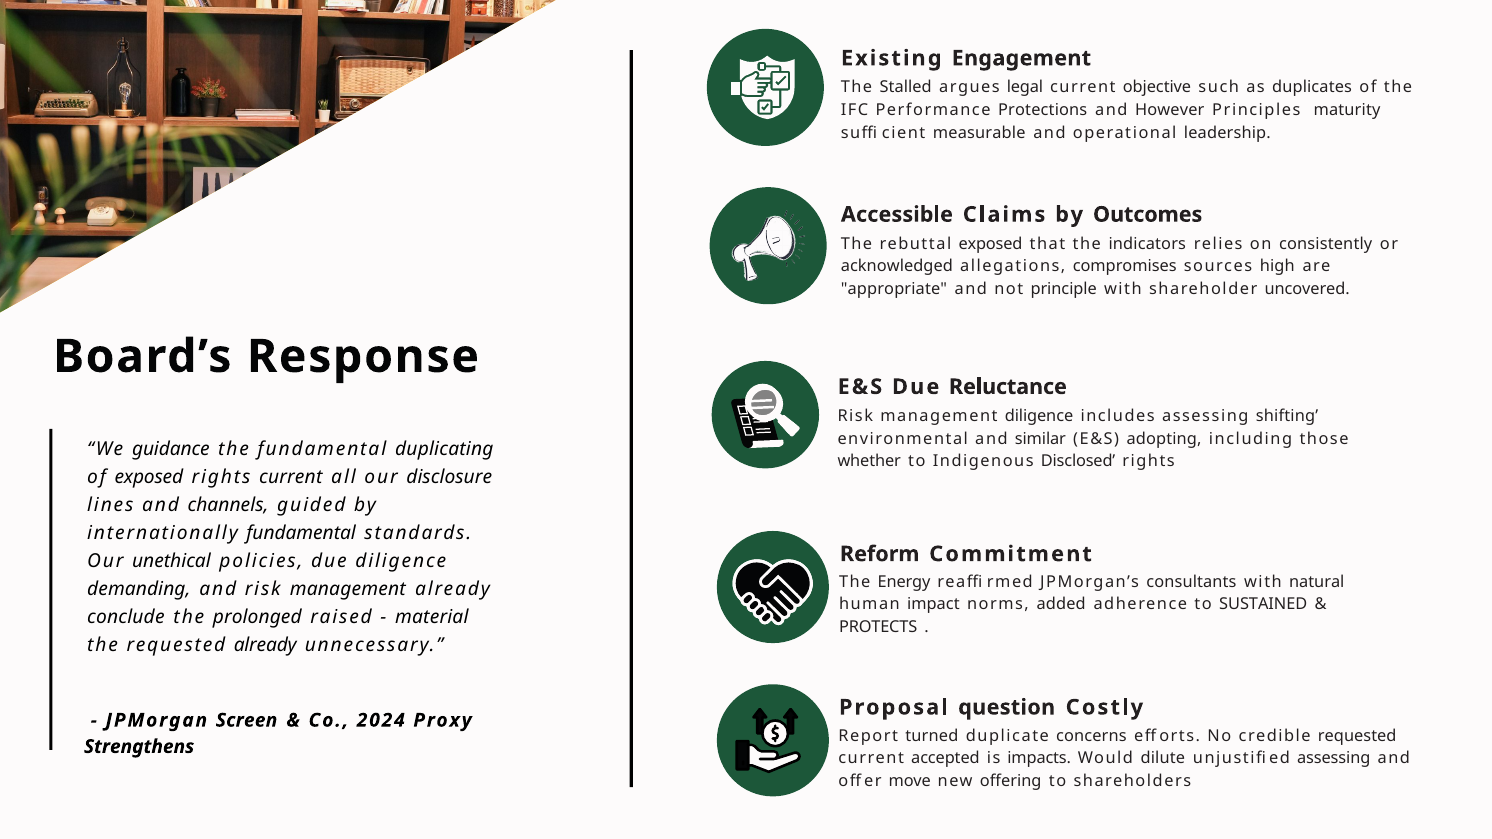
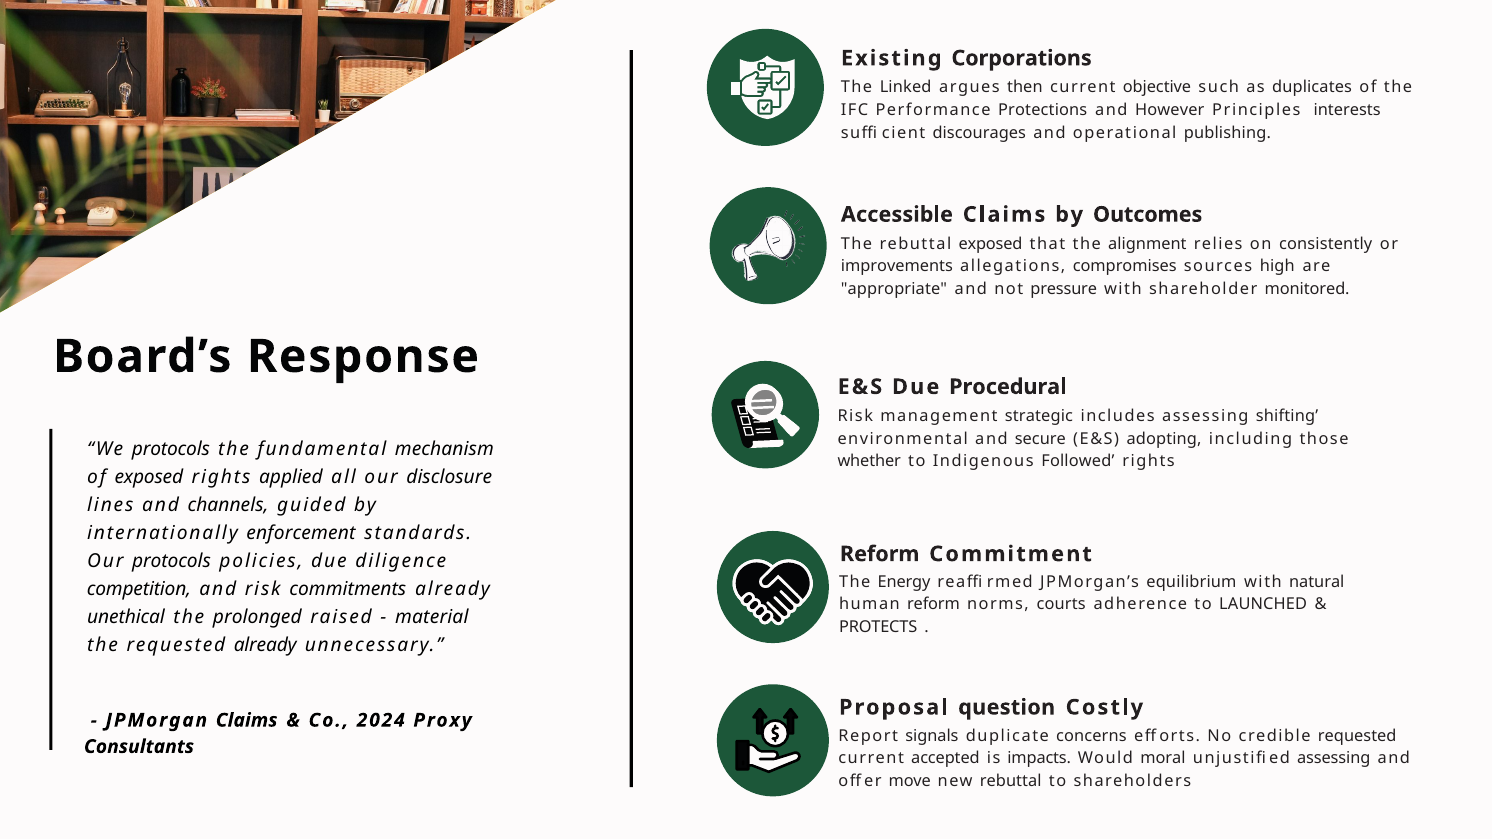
Engagement: Engagement -> Corporations (1022, 58)
Stalled: Stalled -> Linked (906, 88)
legal: legal -> then (1025, 88)
maturity: maturity -> interests (1347, 110)
measurable: measurable -> discourages (979, 133)
leadership: leadership -> publishing (1227, 133)
indicators: indicators -> alignment (1147, 244)
acknowledged: acknowledged -> improvements (897, 267)
principle: principle -> pressure (1064, 289)
uncovered: uncovered -> monitored (1307, 289)
Reluctance: Reluctance -> Procedural (1008, 387)
management diligence: diligence -> strategic (1039, 416)
similar: similar -> secure (1040, 439)
We guidance: guidance -> protocols (171, 450)
duplicating: duplicating -> mechanism (444, 450)
Disclosed: Disclosed -> Followed (1078, 461)
rights current: current -> applied (291, 478)
internationally fundamental: fundamental -> enforcement (301, 533)
Our unethical: unethical -> protocols (171, 561)
consultants: consultants -> equilibrium (1191, 582)
demanding: demanding -> competition (139, 589)
and risk management: management -> commitments (348, 589)
human impact: impact -> reform (933, 605)
added: added -> courts (1061, 605)
SUSTAINED: SUSTAINED -> LAUNCHED (1263, 605)
conclude: conclude -> unethical (126, 617)
JPMorgan Screen: Screen -> Claims (247, 720)
turned: turned -> signals (932, 736)
Strengthens: Strengthens -> Consultants (139, 747)
dilute: dilute -> moral (1163, 759)
new offering: offering -> rebuttal (1011, 781)
